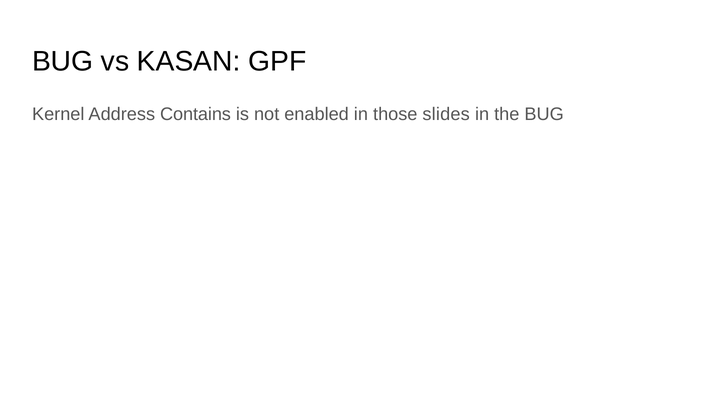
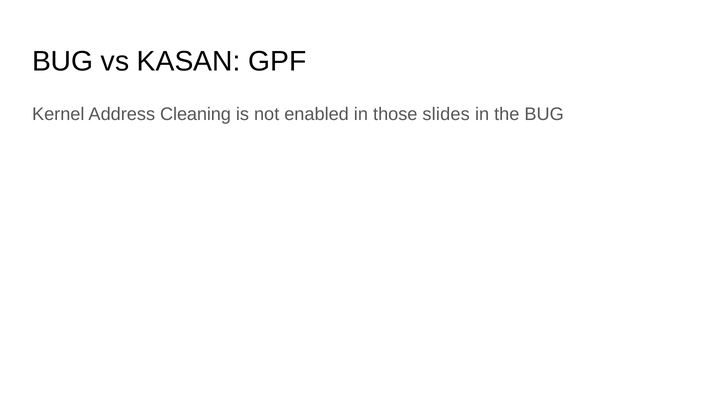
Contains: Contains -> Cleaning (196, 114)
